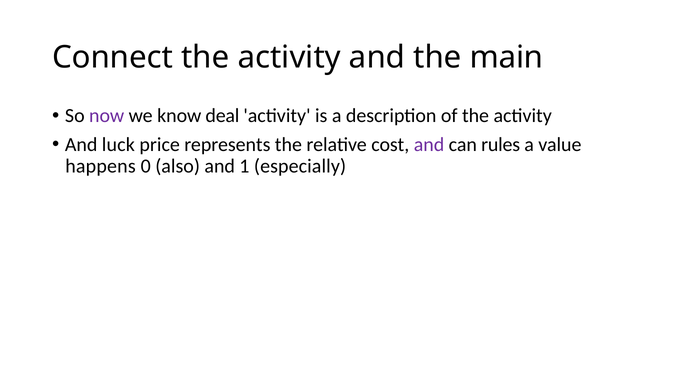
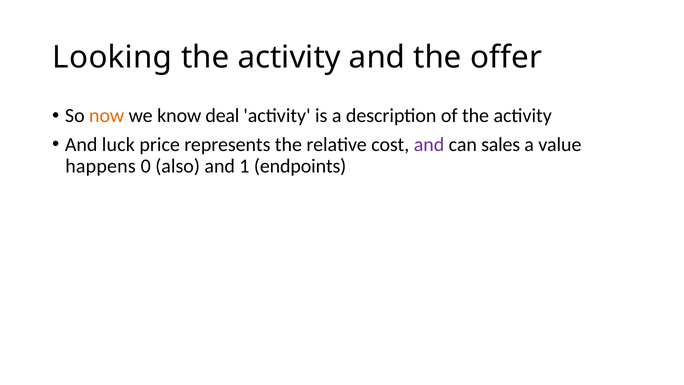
Connect: Connect -> Looking (112, 57)
main: main -> offer (506, 57)
now colour: purple -> orange (107, 116)
rules: rules -> sales (501, 144)
especially: especially -> endpoints (300, 166)
